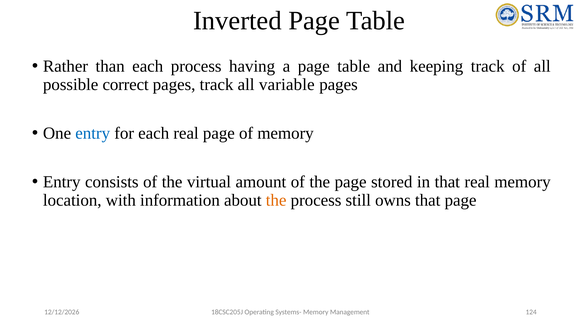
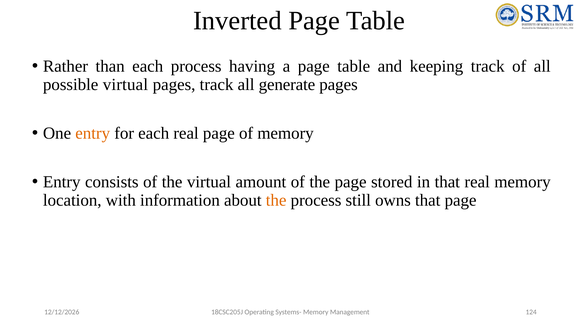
possible correct: correct -> virtual (125, 84)
variable: variable -> generate (287, 84)
entry colour: blue -> orange (93, 133)
